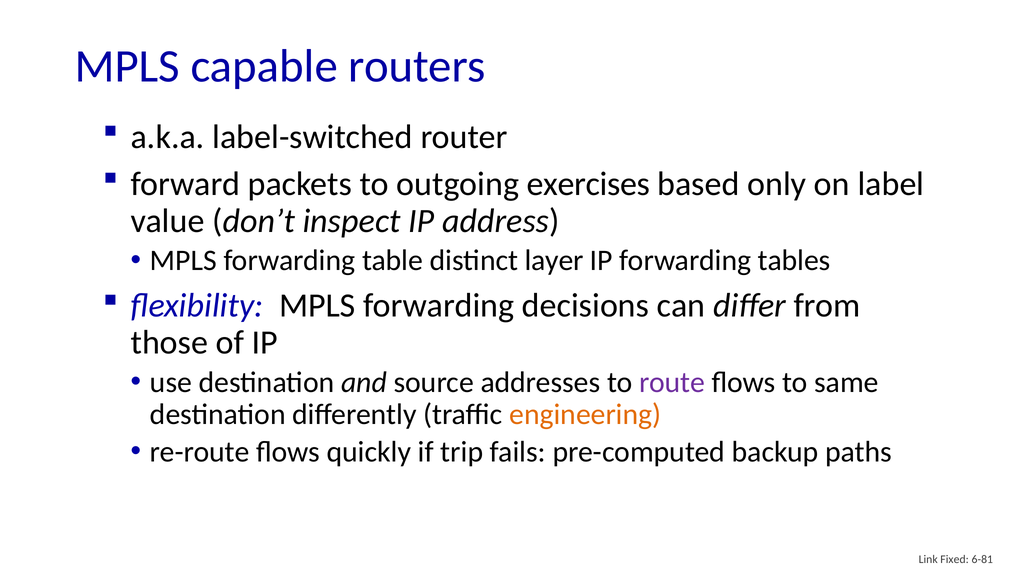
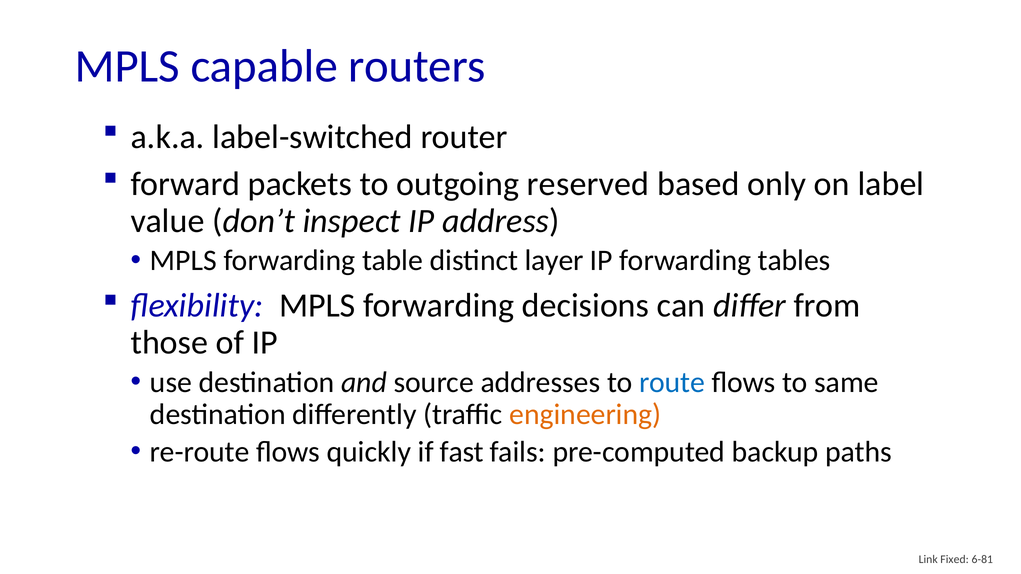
exercises: exercises -> reserved (588, 184)
route colour: purple -> blue (672, 382)
trip: trip -> fast (462, 452)
